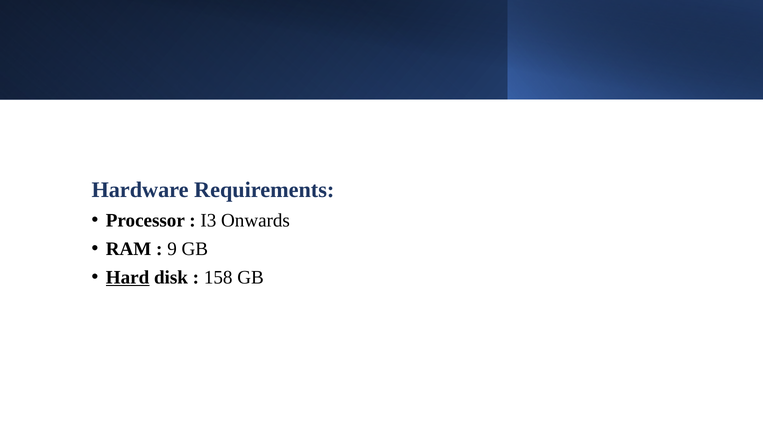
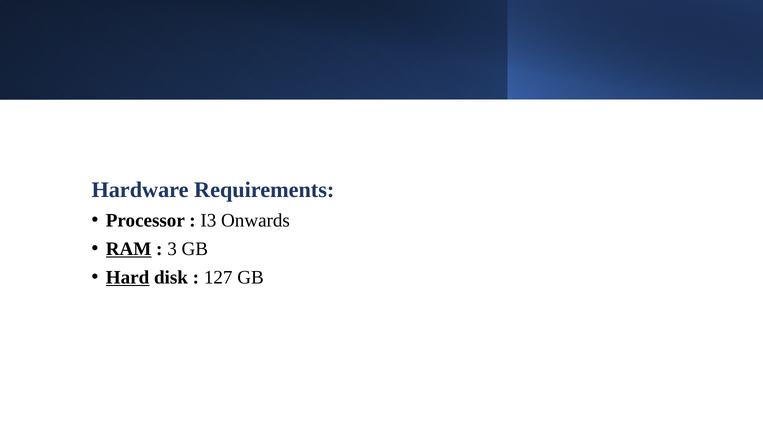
RAM underline: none -> present (129, 249)
9: 9 -> 3 (172, 249)
158: 158 -> 127 (218, 277)
